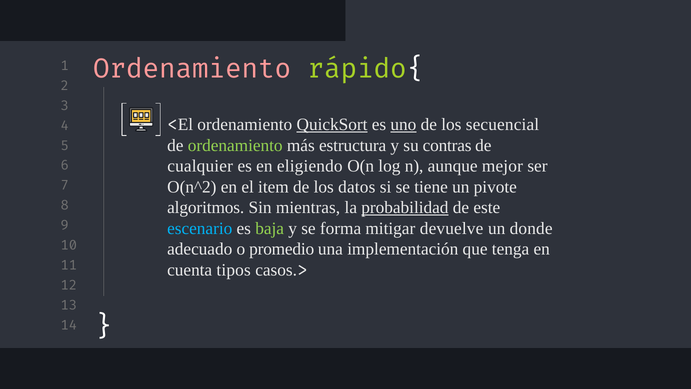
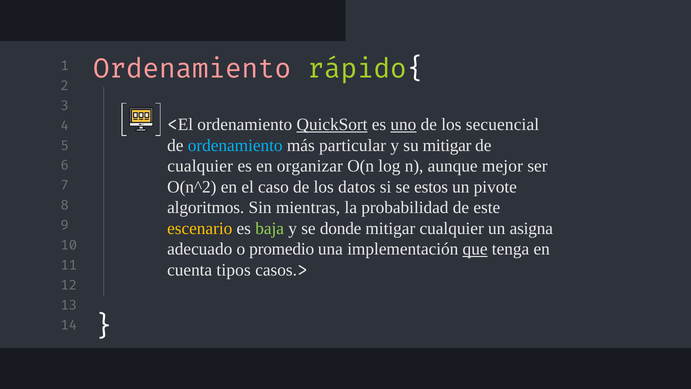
ordenamiento colour: light green -> light blue (235, 145)
estructura: estructura -> particular (353, 145)
su contras: contras -> mitigar (447, 145)
eligiendo: eligiendo -> organizar (310, 166)
item: item -> caso (273, 187)
tiene: tiene -> estos (431, 187)
probabilidad underline: present -> none (405, 208)
escenario colour: light blue -> yellow (200, 228)
forma: forma -> donde (341, 228)
mitigar devuelve: devuelve -> cualquier (452, 228)
donde: donde -> asigna (531, 228)
que underline: none -> present (475, 249)
